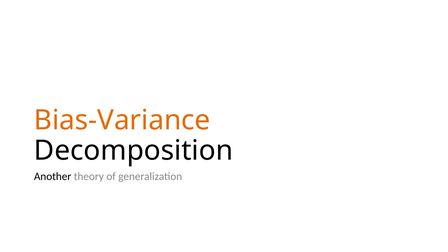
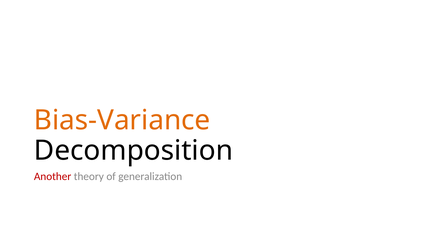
Another colour: black -> red (53, 176)
